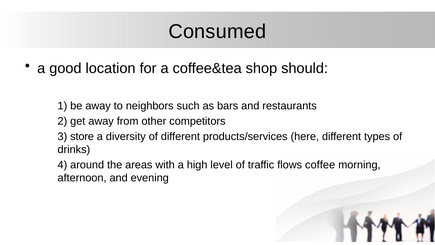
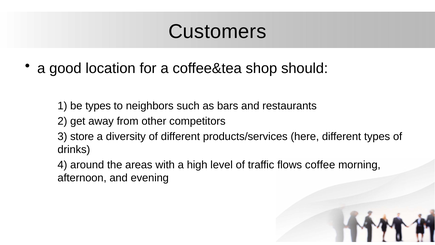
Consumed: Consumed -> Customers (217, 32)
be away: away -> types (98, 106)
